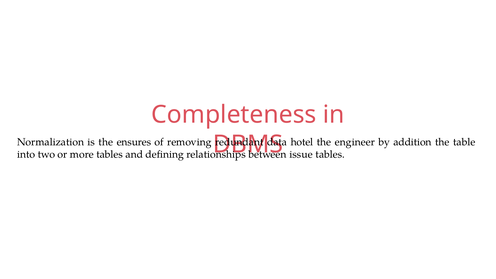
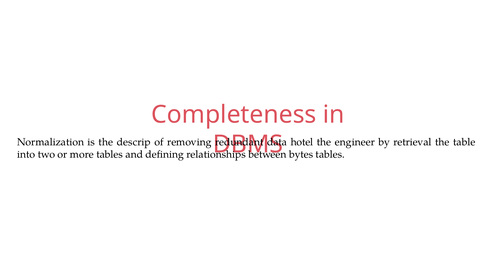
ensures: ensures -> descrip (134, 142)
addition: addition -> retrieval (412, 142)
issue: issue -> bytes (301, 154)
